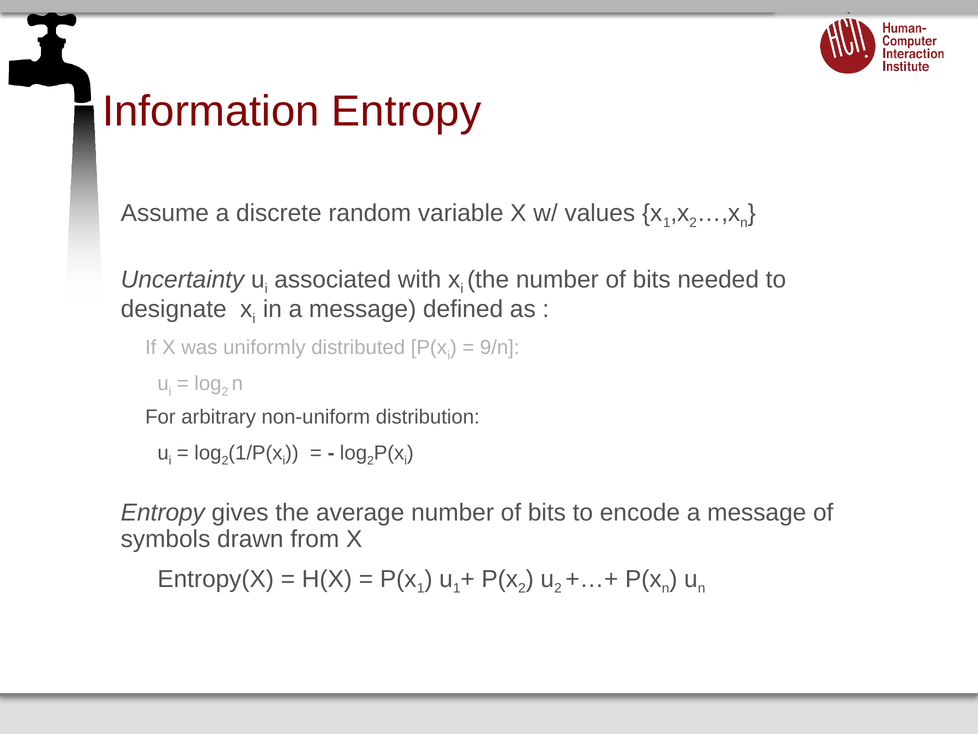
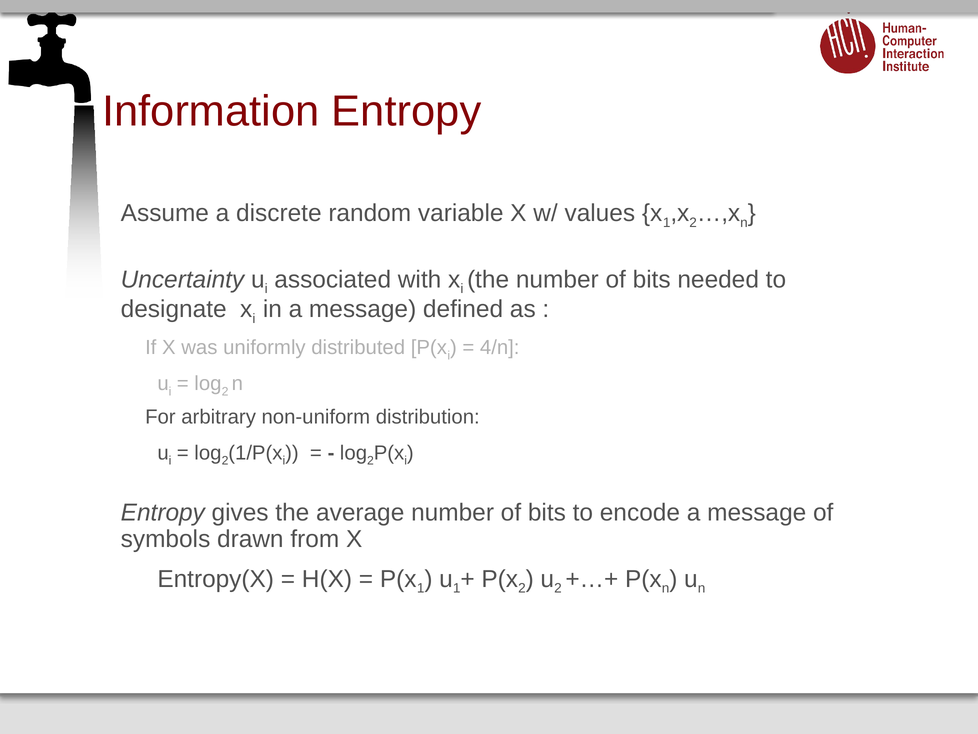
9/n: 9/n -> 4/n (500, 347)
